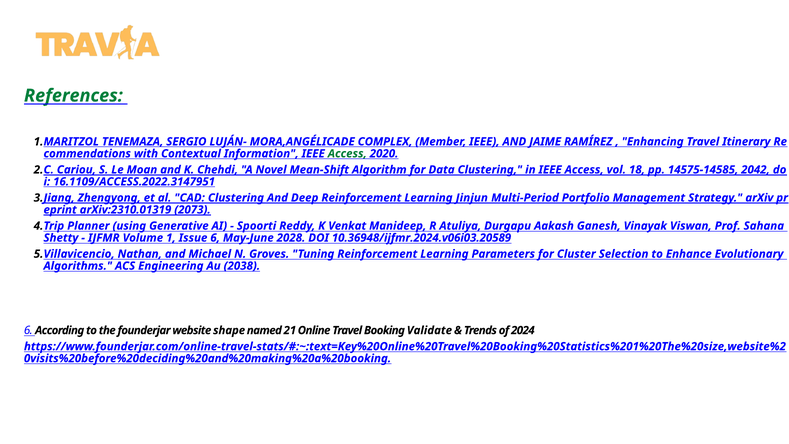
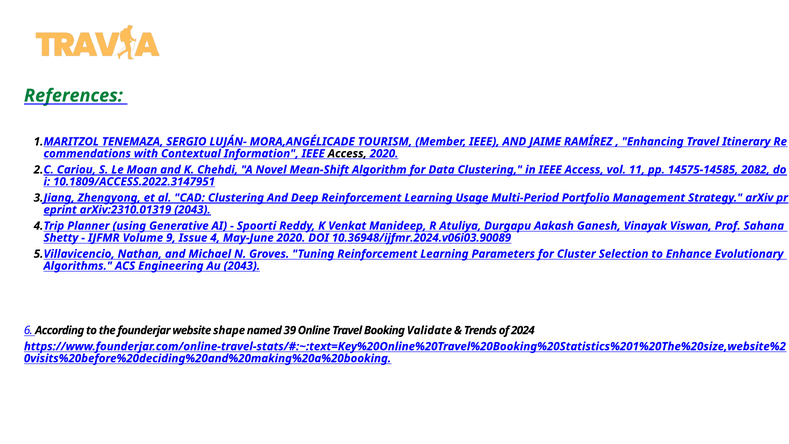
COMPLEX: COMPLEX -> TOURISM (385, 142)
Access colour: green -> black (347, 154)
18: 18 -> 11 (637, 170)
2042: 2042 -> 2082 (756, 170)
16.1109/ACCESS.2022.3147951: 16.1109/ACCESS.2022.3147951 -> 10.1809/ACCESS.2022.3147951 (134, 182)
Jinjun: Jinjun -> Usage (472, 198)
arXiv:2310.01319 2073: 2073 -> 2043 (192, 210)
1: 1 -> 9 (171, 238)
Issue 6: 6 -> 4 (215, 238)
May-June 2028: 2028 -> 2020 (291, 238)
10.36948/ijfmr.2024.v06i03.20589: 10.36948/ijfmr.2024.v06i03.20589 -> 10.36948/ijfmr.2024.v06i03.90089 (421, 238)
Au 2038: 2038 -> 2043 (242, 266)
21: 21 -> 39 (290, 330)
